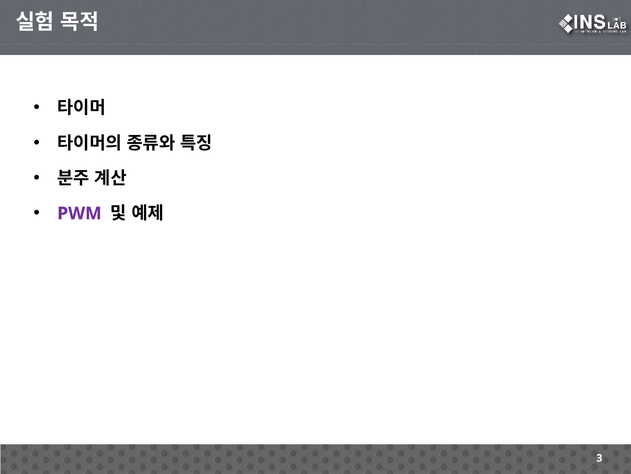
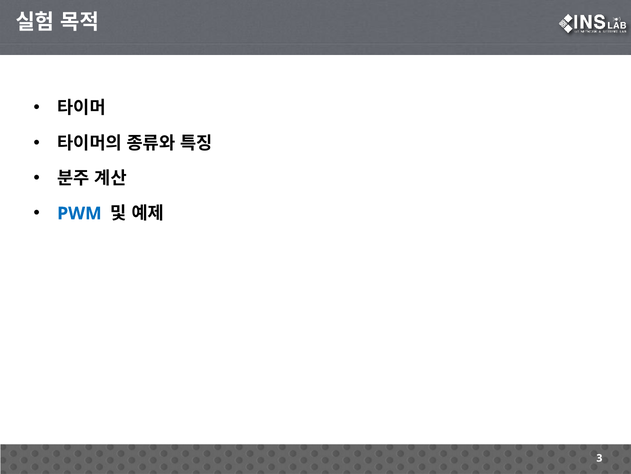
PWM colour: purple -> blue (79, 213)
